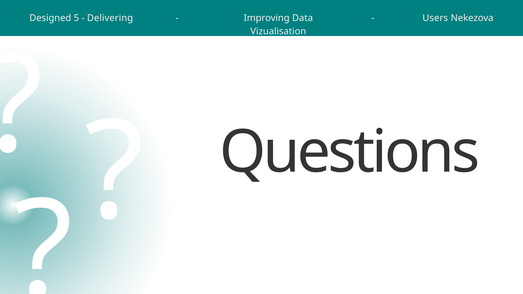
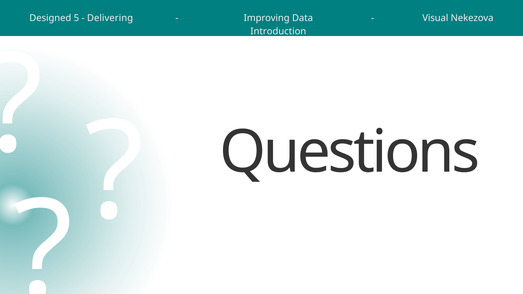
Users: Users -> Visual (435, 18)
Vizualisation: Vizualisation -> Introduction (278, 31)
